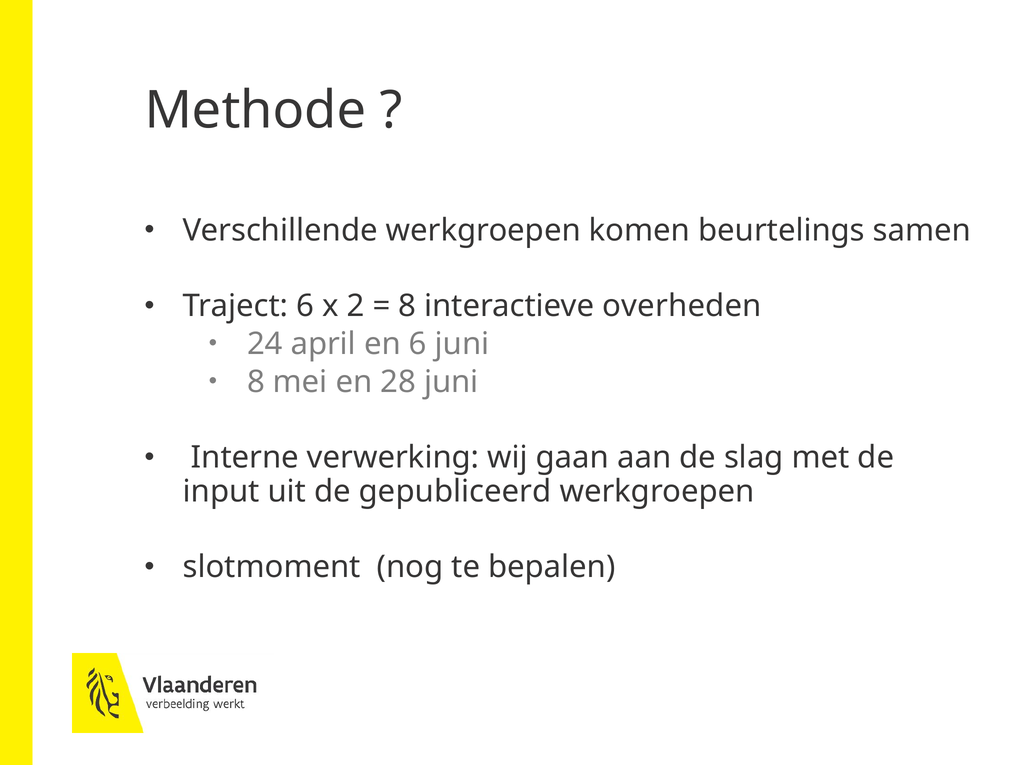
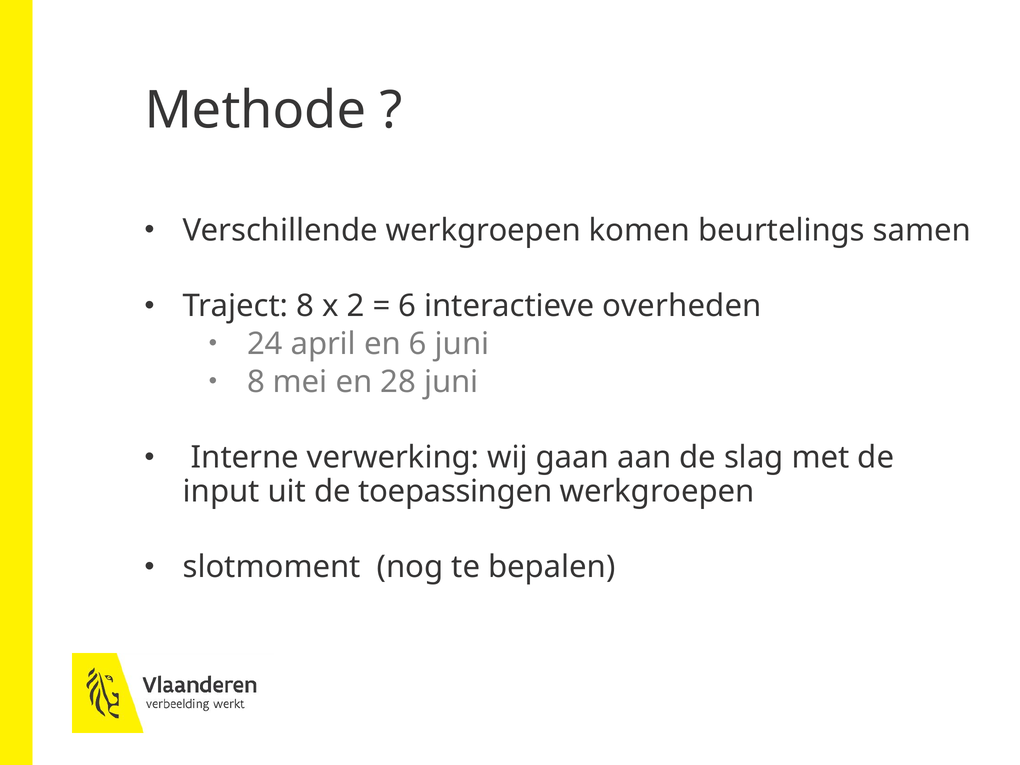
Traject 6: 6 -> 8 (305, 306)
8: 8 -> 6 (407, 306)
gepubliceerd: gepubliceerd -> toepassingen (455, 491)
